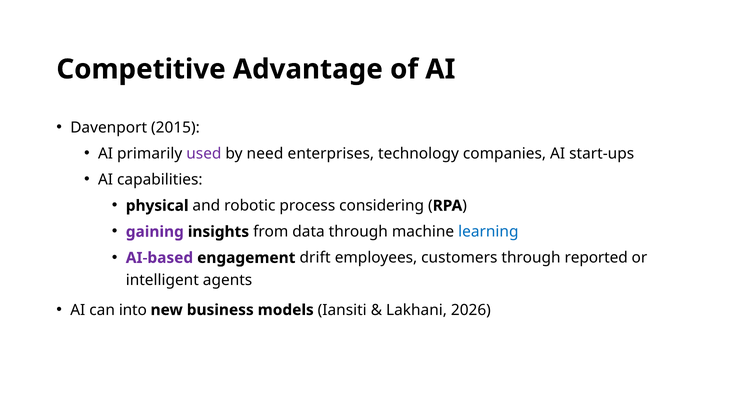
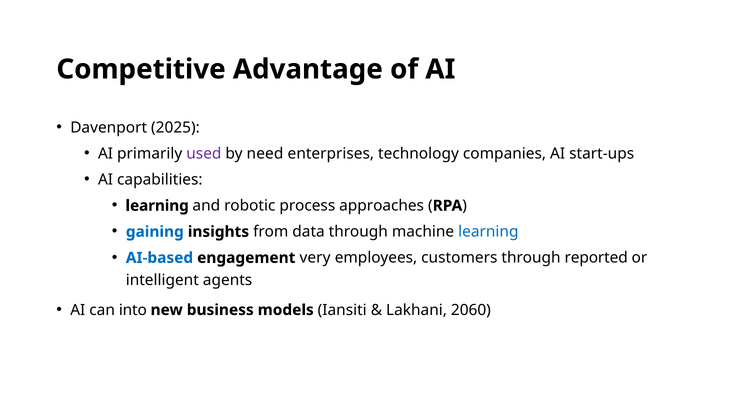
2015: 2015 -> 2025 (175, 128)
physical: physical -> learning (157, 206)
considering: considering -> approaches (382, 206)
gaining colour: purple -> blue (155, 232)
AI-based colour: purple -> blue (159, 258)
drift: drift -> very (315, 258)
2026: 2026 -> 2060 (471, 310)
